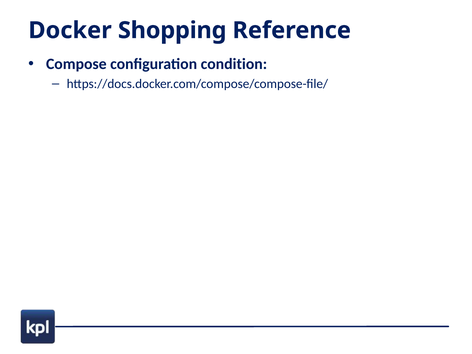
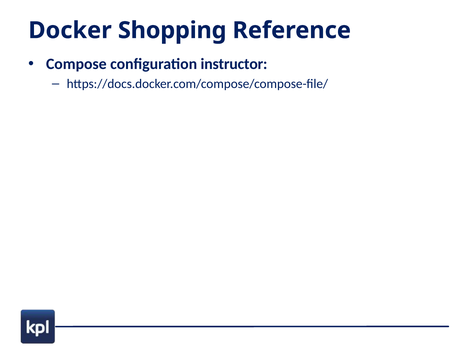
condition: condition -> instructor (234, 64)
